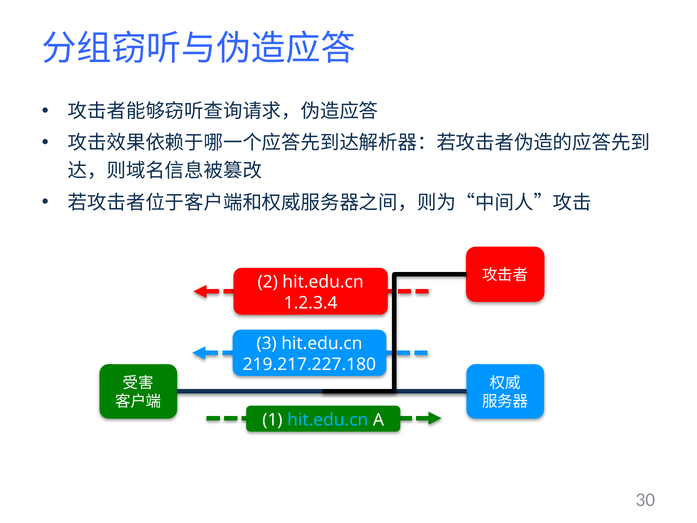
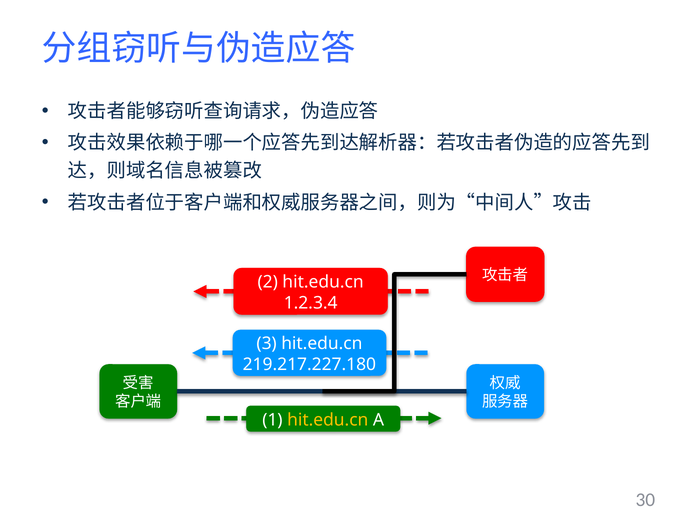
hit.edu.cn colour: light blue -> yellow (328, 420)
